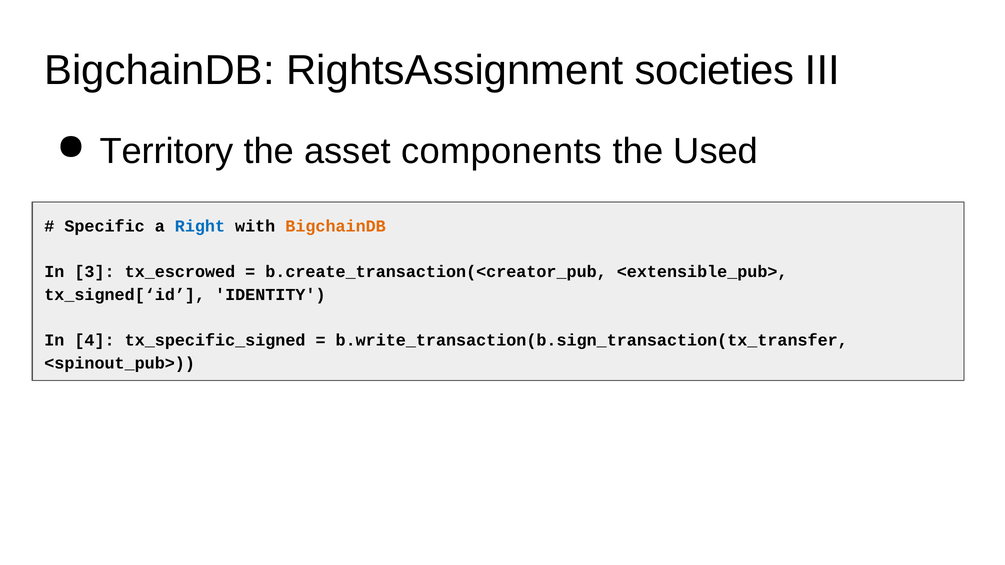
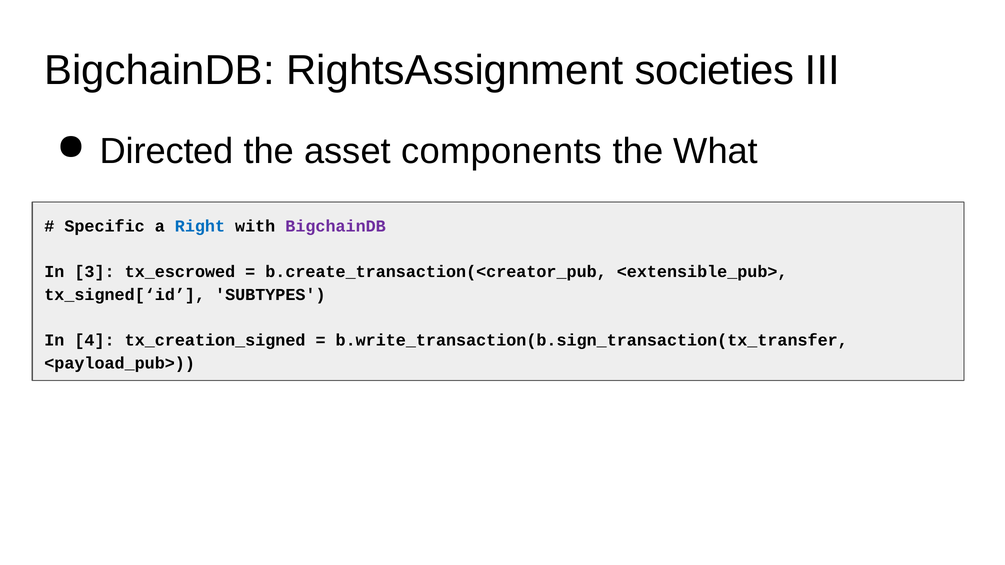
Territory: Territory -> Directed (167, 151)
Used: Used -> What (716, 151)
BigchainDB colour: orange -> purple (336, 226)
IDENTITY: IDENTITY -> SUBTYPES (270, 295)
tx_specific_signed: tx_specific_signed -> tx_creation_signed (215, 340)
<spinout_pub>: <spinout_pub> -> <payload_pub> (120, 363)
